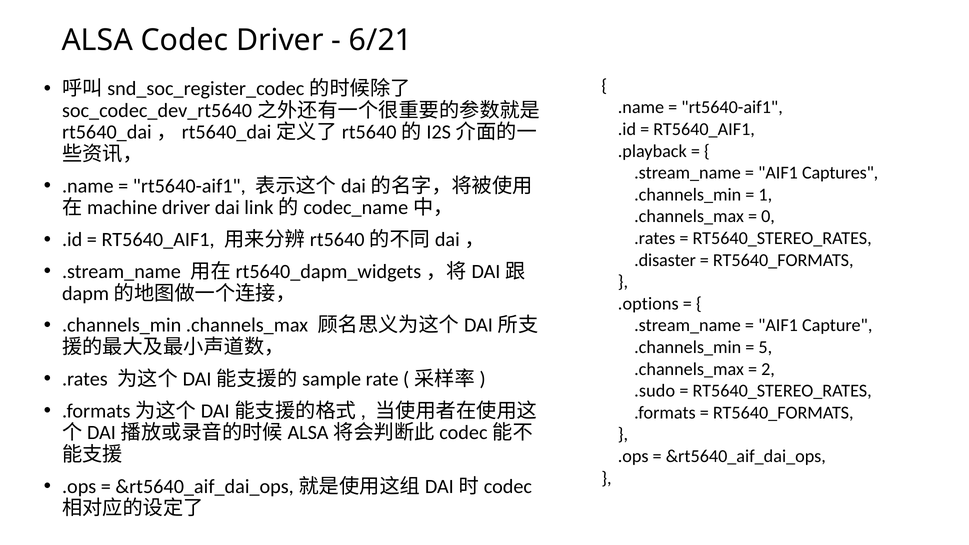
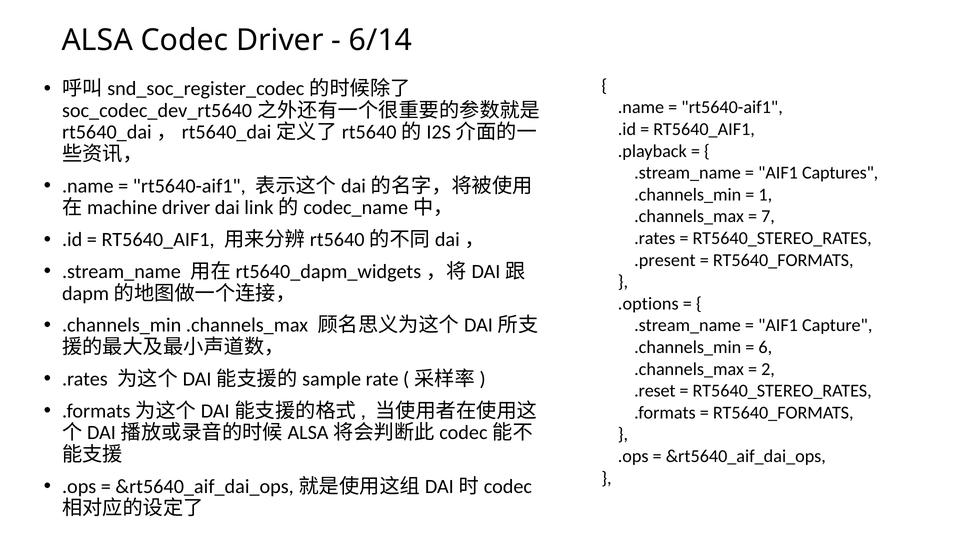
6/21: 6/21 -> 6/14 (381, 40)
0: 0 -> 7 (768, 216)
.disaster: .disaster -> .present (665, 260)
5: 5 -> 6 (765, 347)
.sudo: .sudo -> .reset (655, 391)
